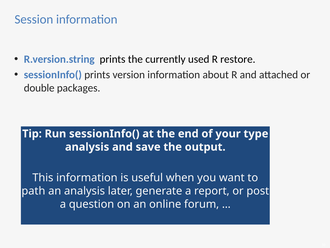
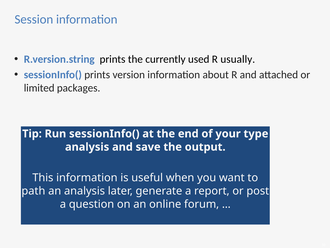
restore: restore -> usually (238, 59)
double: double -> limited (39, 88)
